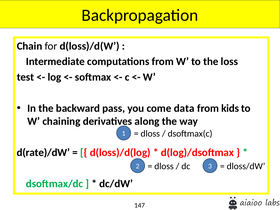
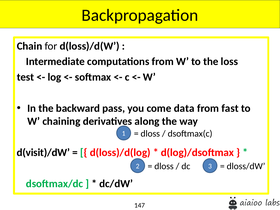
kids: kids -> fast (230, 108)
d(rate)/dW: d(rate)/dW -> d(visit)/dW (43, 153)
